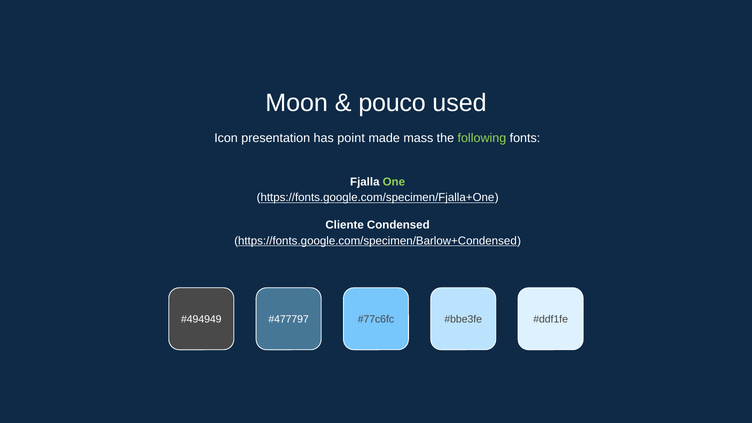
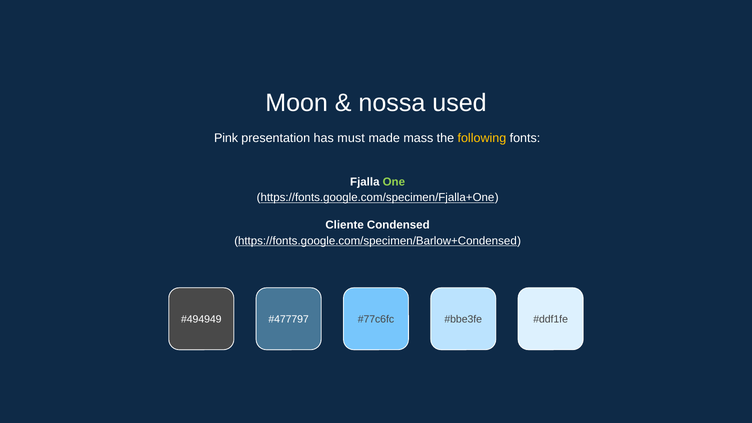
pouco: pouco -> nossa (392, 103)
Icon: Icon -> Pink (226, 138)
point: point -> must (351, 138)
following colour: light green -> yellow (482, 138)
